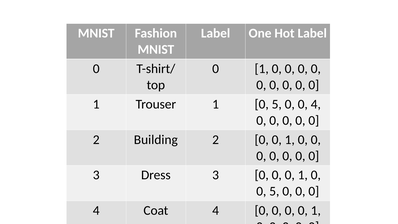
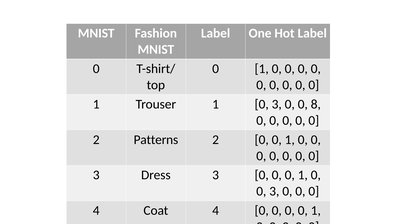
1 0 5: 5 -> 3 (277, 104)
4: 4 -> 8 (316, 104)
Building: Building -> Patterns (156, 140)
5: 5 -> 3 (274, 191)
